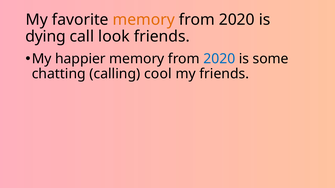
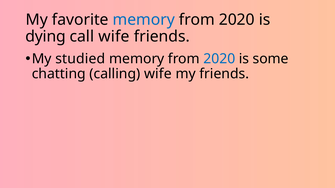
memory colour: orange -> blue (144, 20)
call look: look -> wife (114, 37)
happier: happier -> studied (80, 59)
calling cool: cool -> wife (158, 74)
